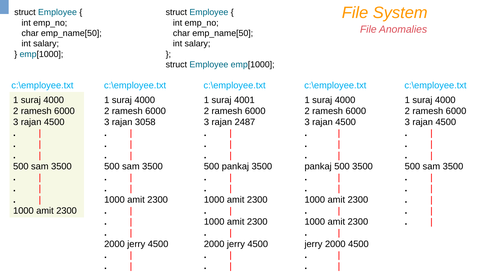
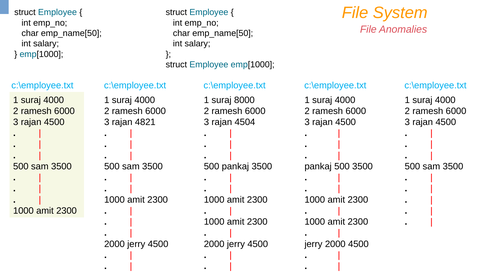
4001: 4001 -> 8000 (244, 100)
3058: 3058 -> 4821 (145, 122)
2487: 2487 -> 4504 (245, 122)
